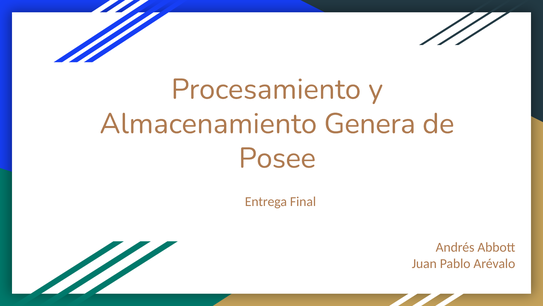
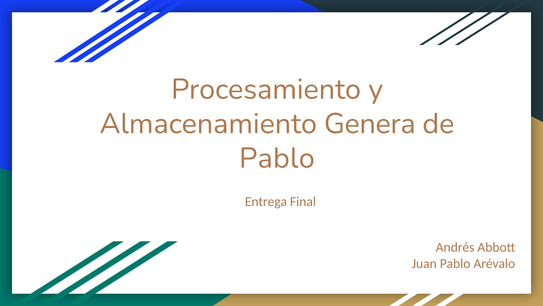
Posee: Posee -> Pablo (277, 158)
